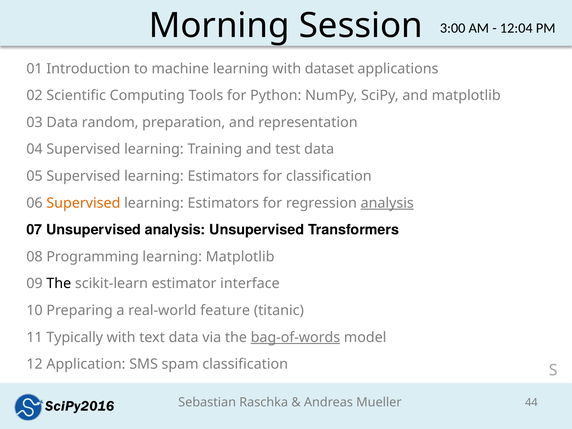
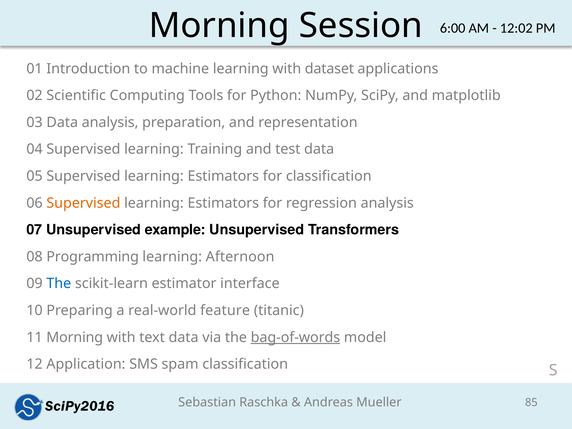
3:00: 3:00 -> 6:00 (453, 28)
12:04: 12:04 -> 12:02 (516, 28)
Data random: random -> analysis (110, 122)
analysis underline: present -> none (387, 203)
Unsupervised analysis: analysis -> example (175, 230)
learning Matplotlib: Matplotlib -> Afternoon (240, 257)
The colour: black -> blue (59, 284)
11 Typically: Typically -> Morning (75, 337)
44: 44 -> 85 (531, 403)
